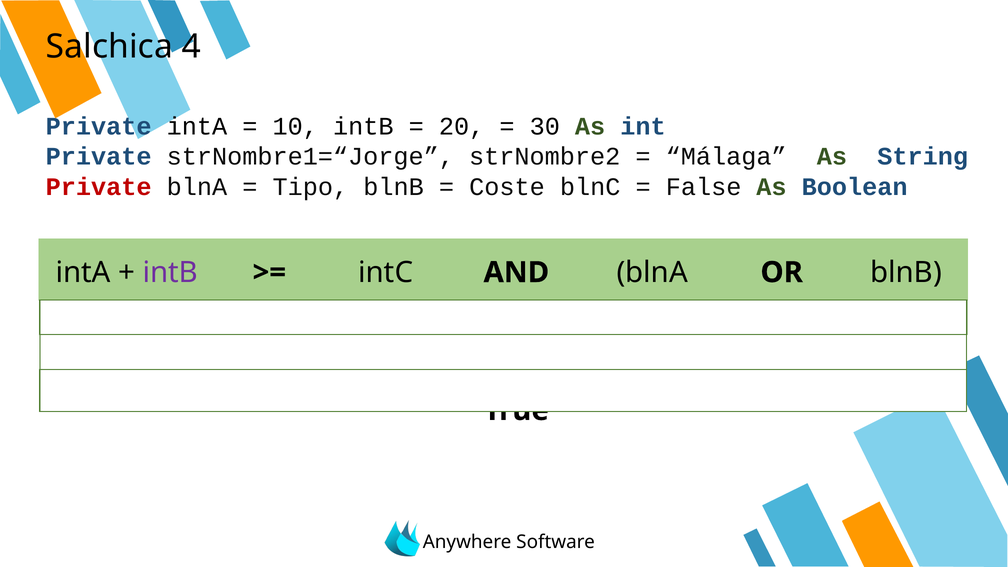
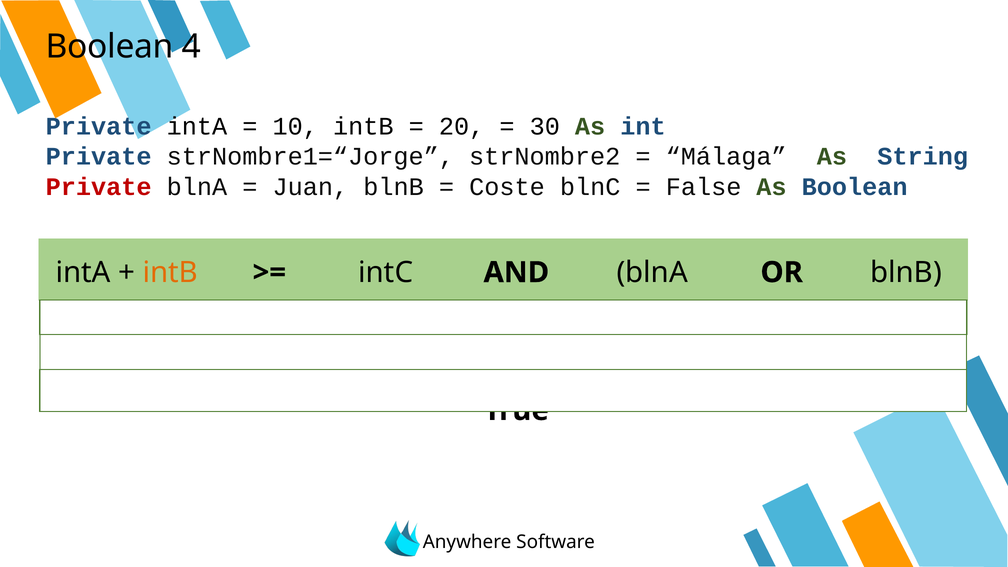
Salchica: Salchica -> Boolean (110, 47)
Tipo: Tipo -> Juan (310, 187)
intB colour: purple -> orange (170, 272)
